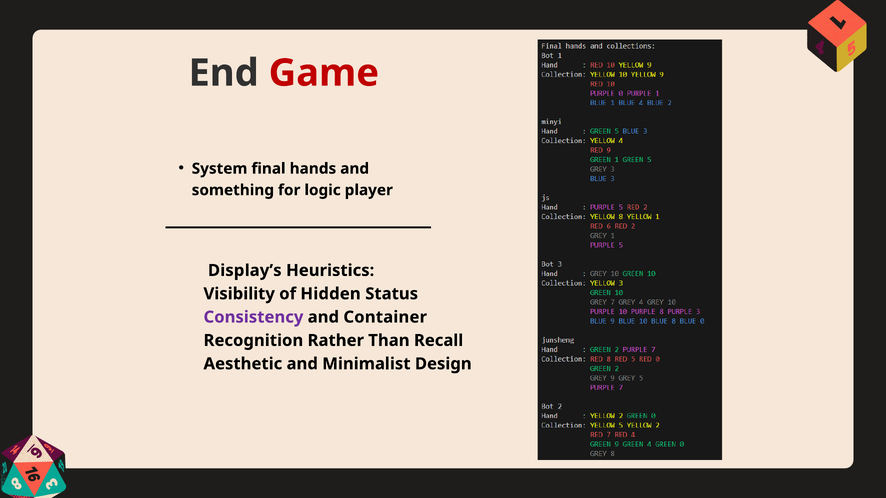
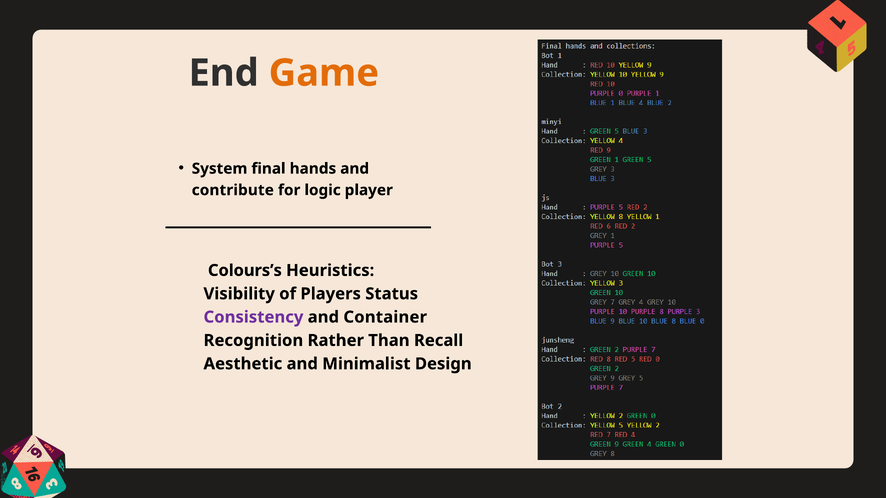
Game colour: red -> orange (324, 73)
something: something -> contribute (233, 190)
Display’s: Display’s -> Colours’s (245, 271)
Hidden: Hidden -> Players (331, 294)
